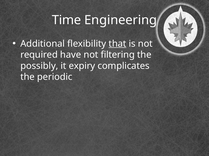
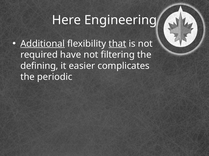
Time: Time -> Here (66, 20)
Additional underline: none -> present (43, 44)
possibly: possibly -> defining (39, 66)
expiry: expiry -> easier (82, 66)
